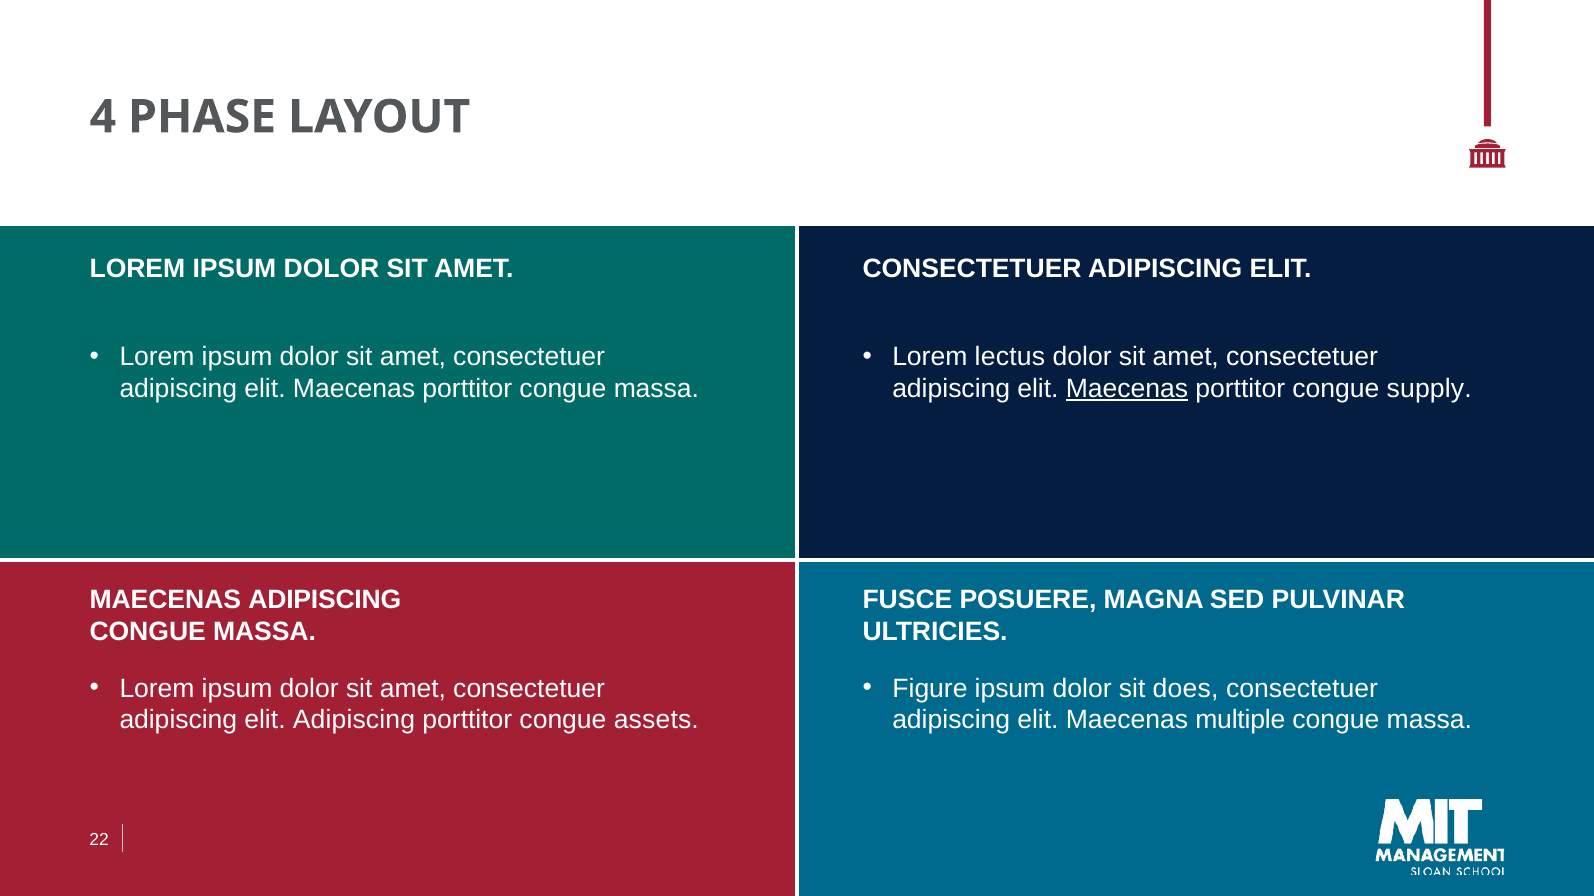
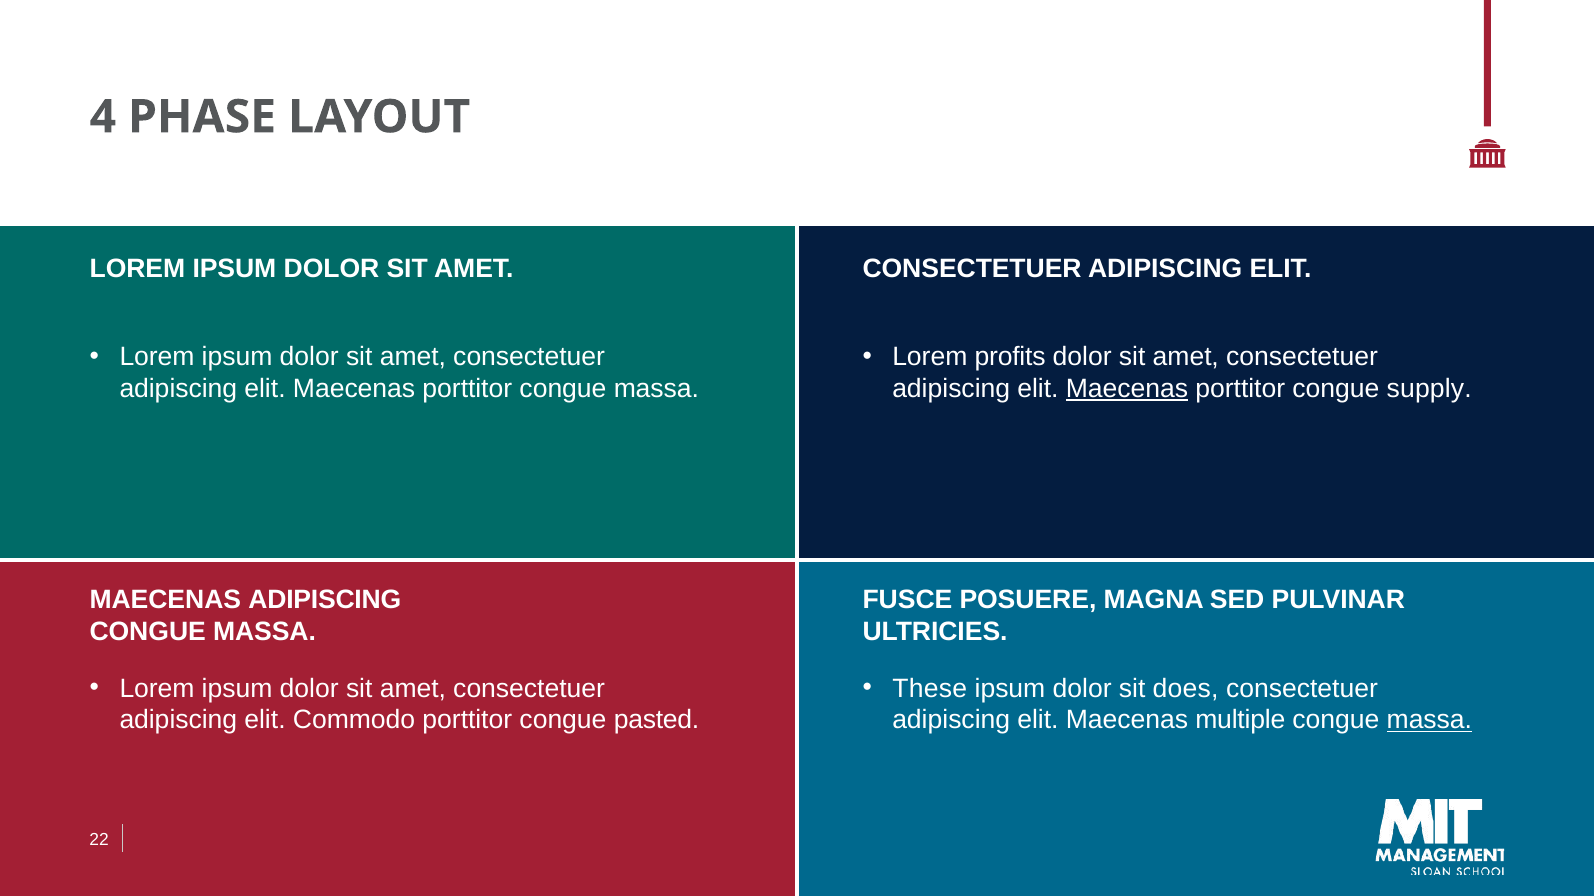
lectus: lectus -> profits (1010, 357)
Figure: Figure -> These (930, 689)
elit Adipiscing: Adipiscing -> Commodo (354, 721)
assets: assets -> pasted (657, 721)
massa underline: none -> present (1429, 721)
